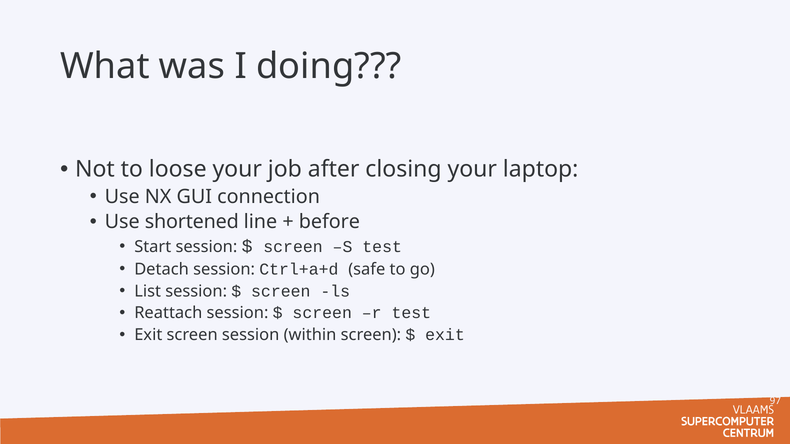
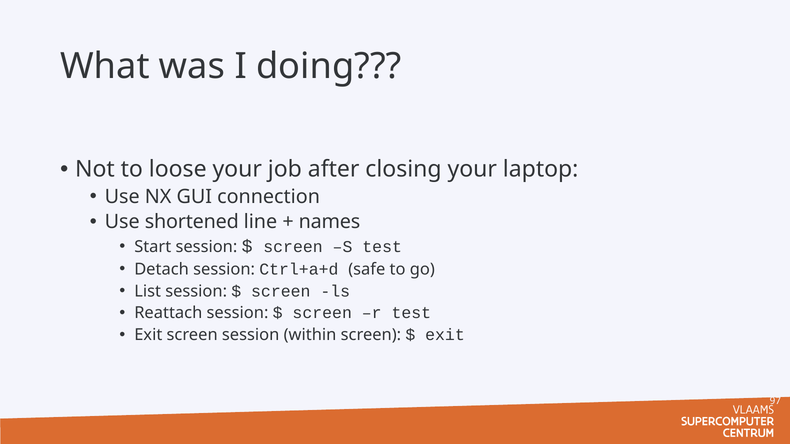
before: before -> names (329, 222)
